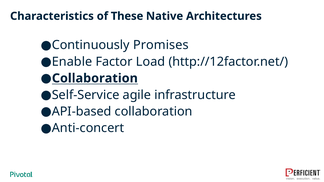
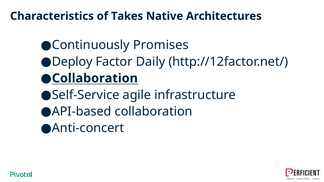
These: These -> Takes (127, 16)
Enable: Enable -> Deploy (72, 62)
Load: Load -> Daily (151, 62)
